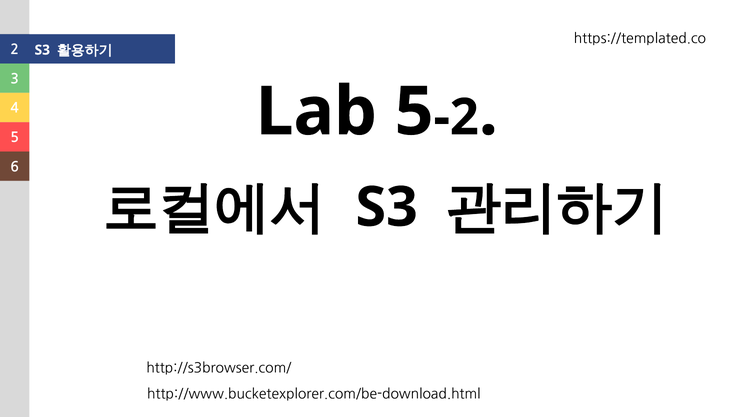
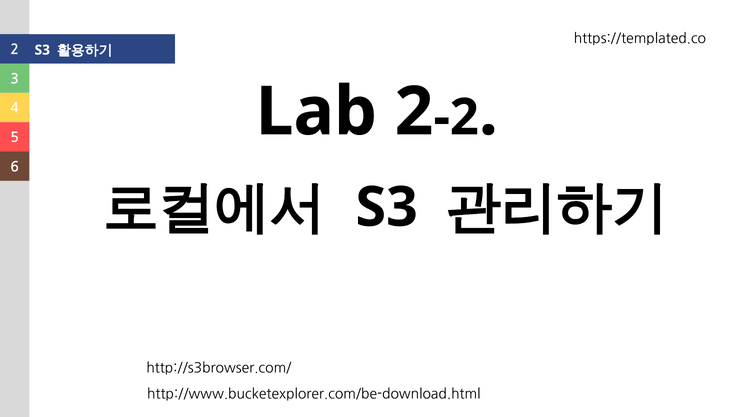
Lab 5: 5 -> 2 (414, 112)
